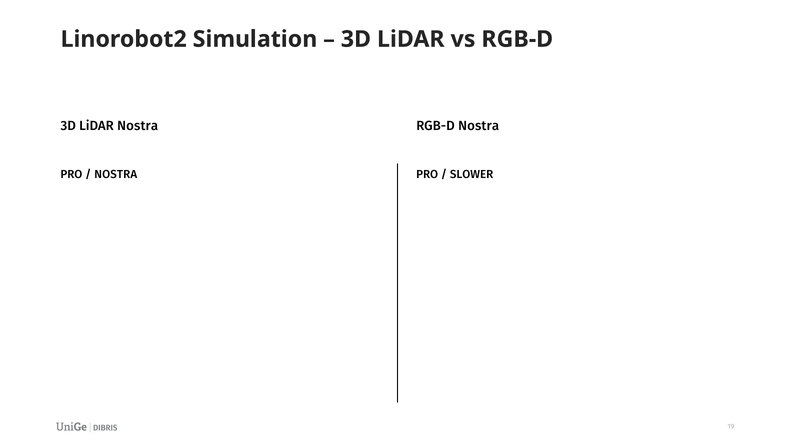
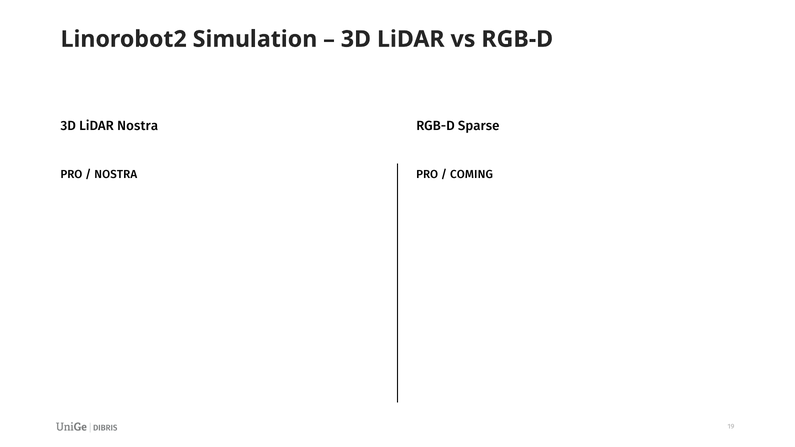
RGB-D Nostra: Nostra -> Sparse (479, 126)
SLOWER: SLOWER -> COMING (472, 174)
